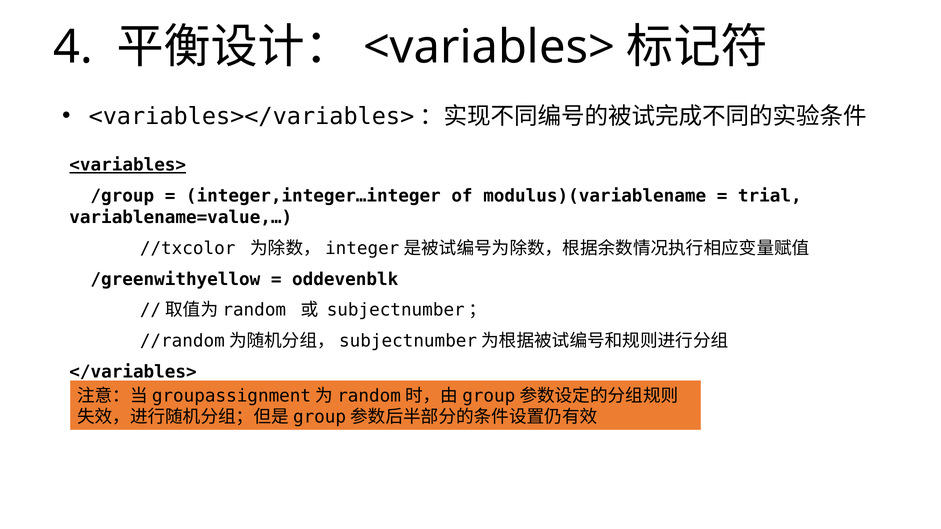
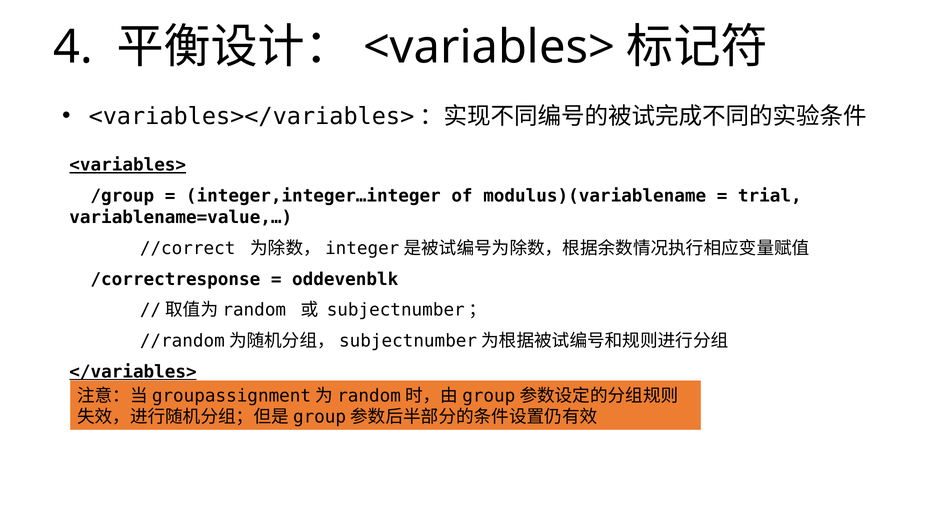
//txcolor: //txcolor -> //correct (188, 248)
/greenwithyellow: /greenwithyellow -> /correctresponse (175, 279)
</variables> underline: none -> present (133, 372)
